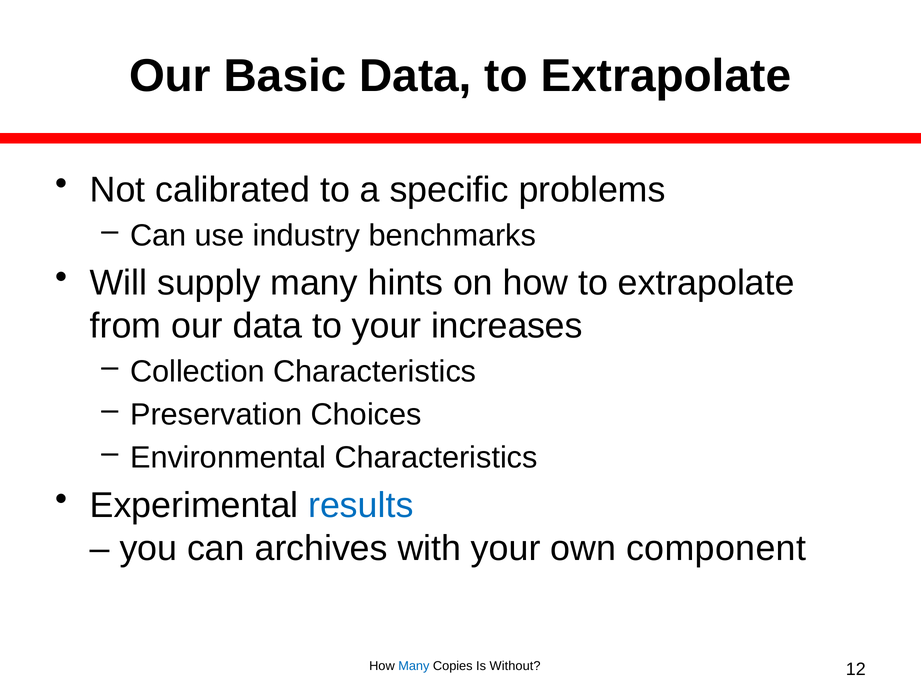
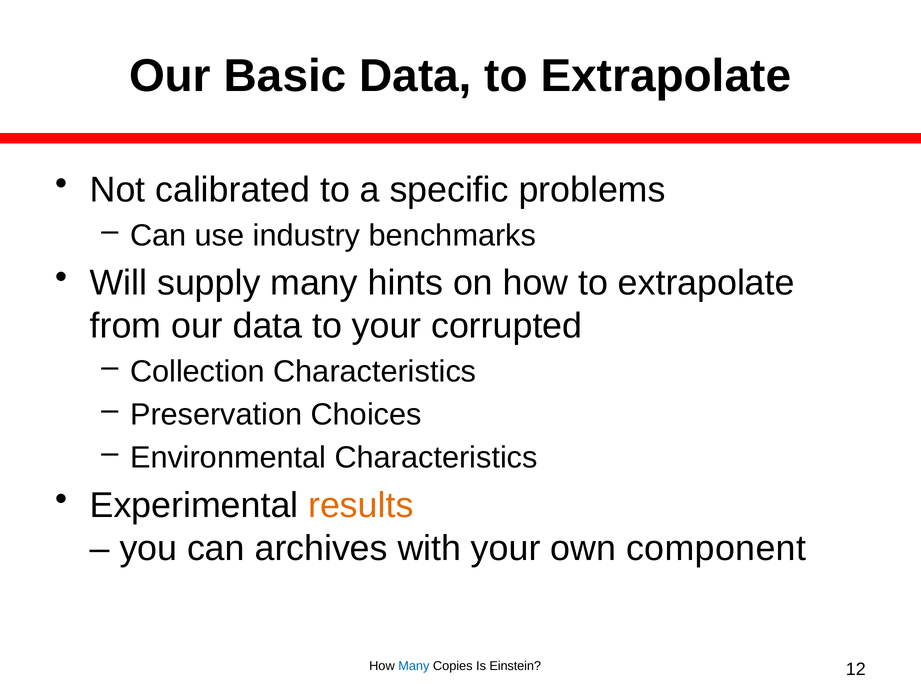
increases: increases -> corrupted (507, 326)
results colour: blue -> orange (361, 505)
Without: Without -> Einstein (515, 666)
